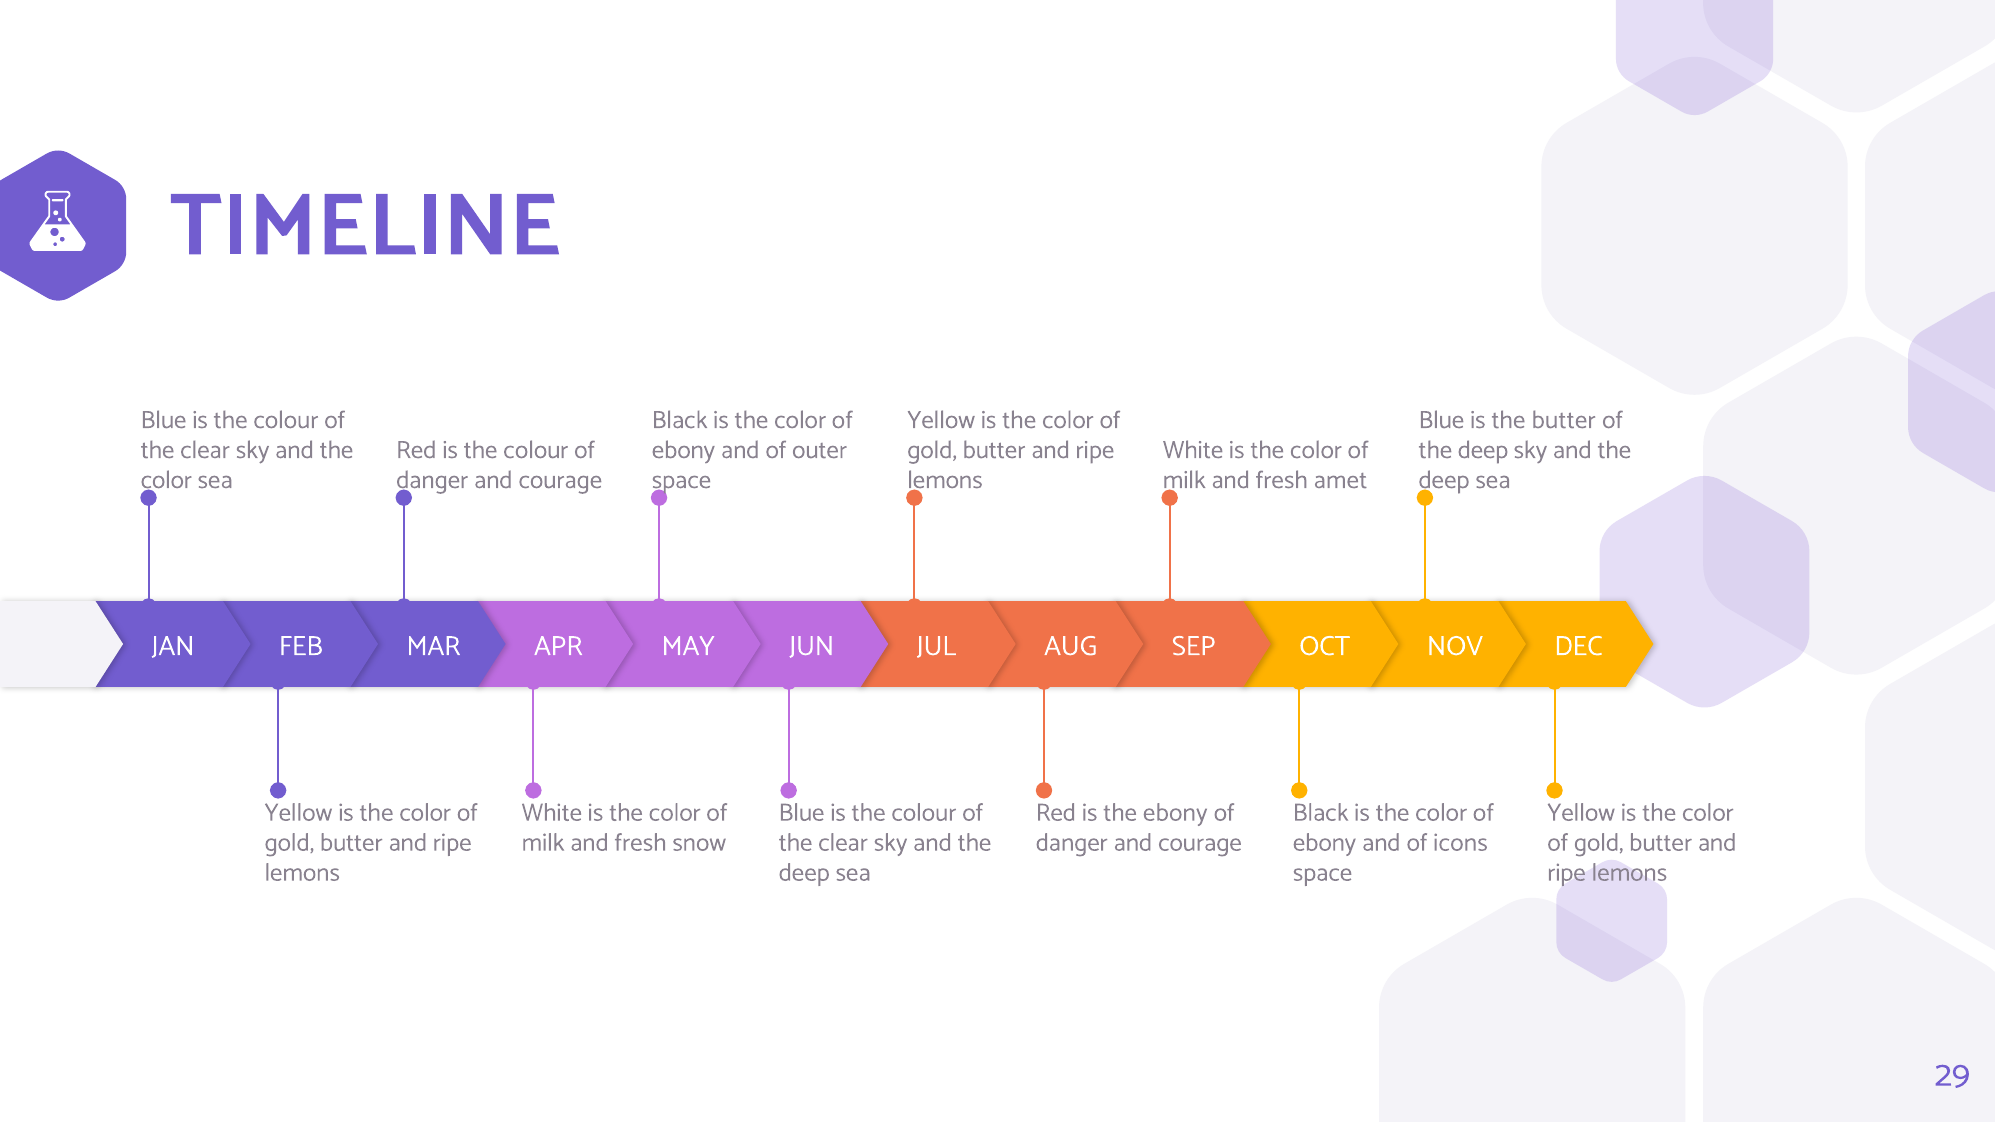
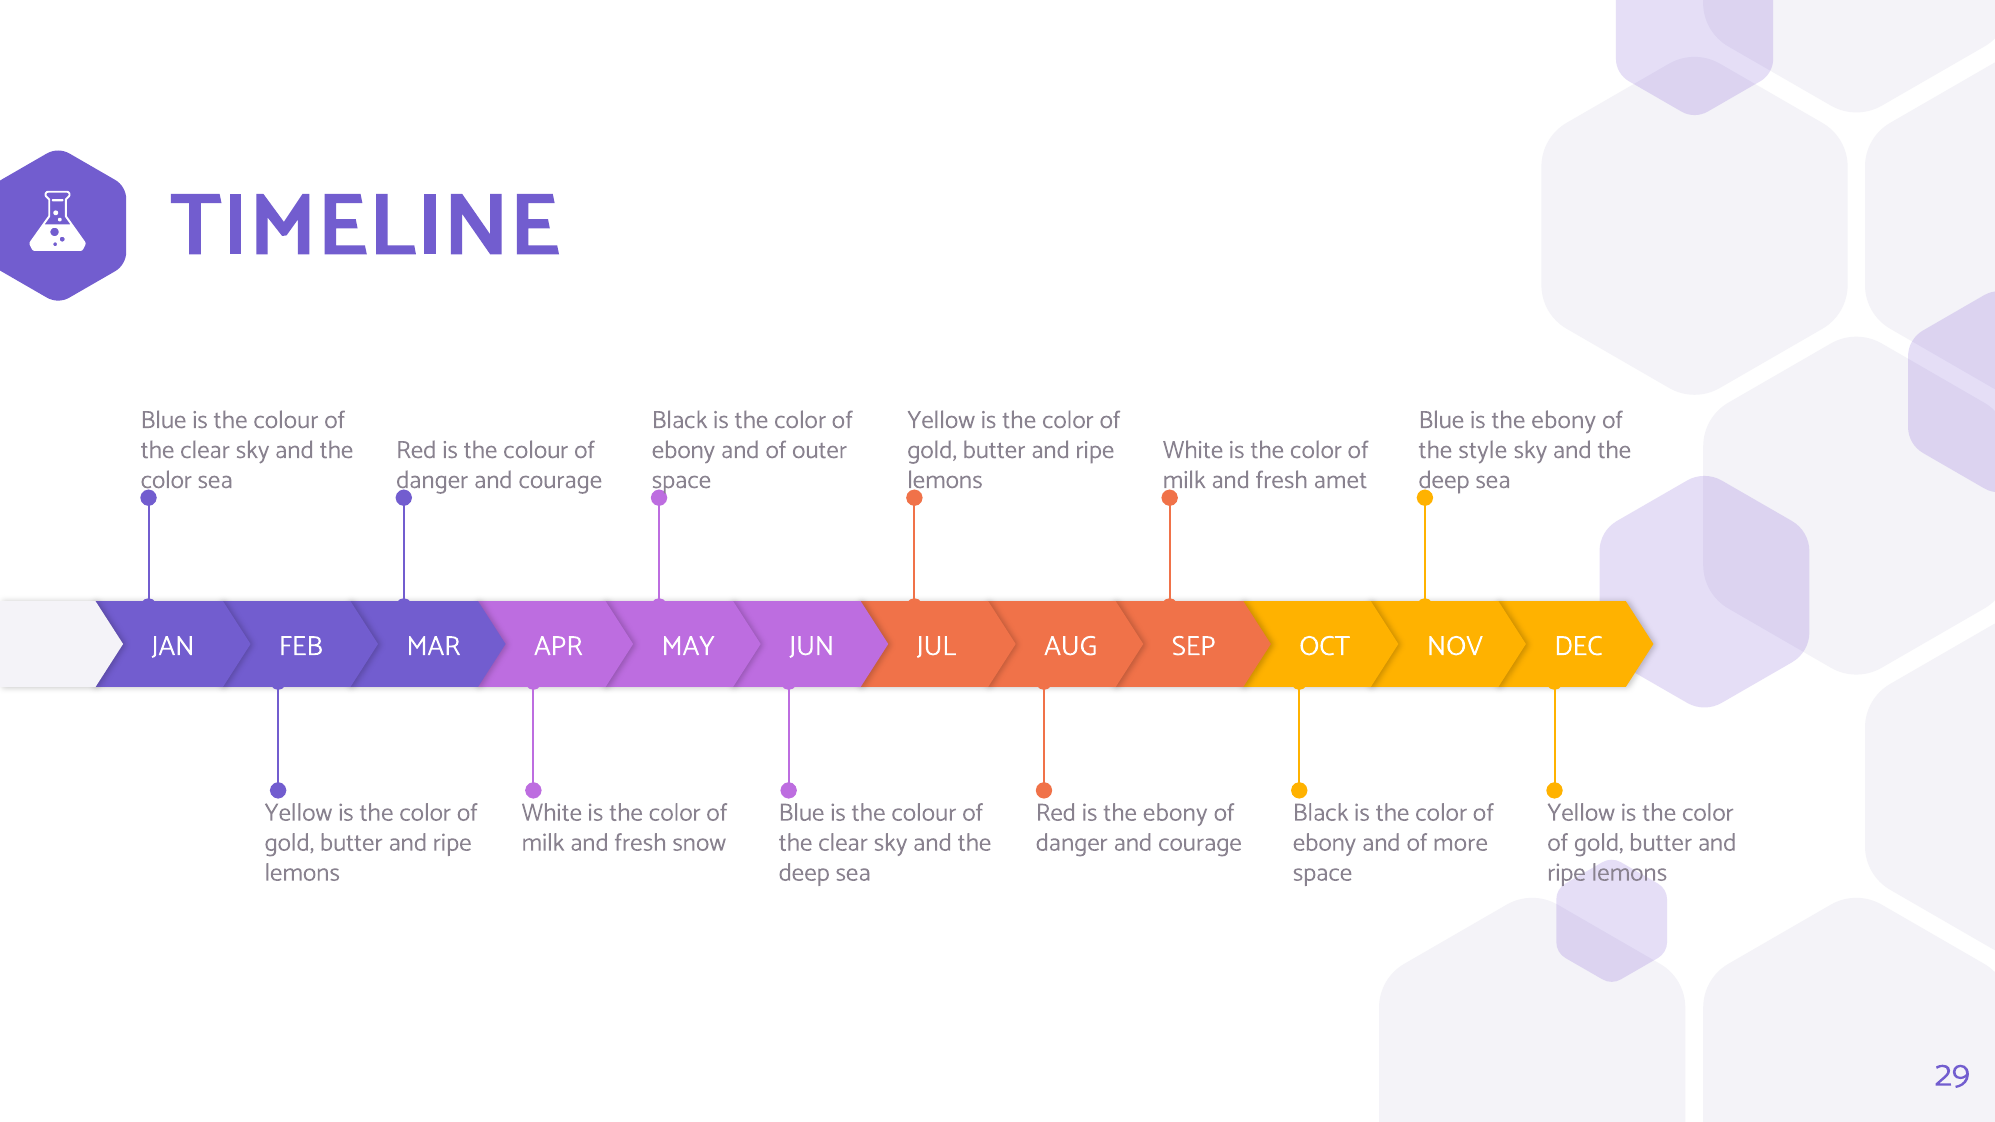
Blue is the butter: butter -> ebony (1564, 420)
deep: deep -> style (1483, 450)
icons: icons -> more (1461, 843)
